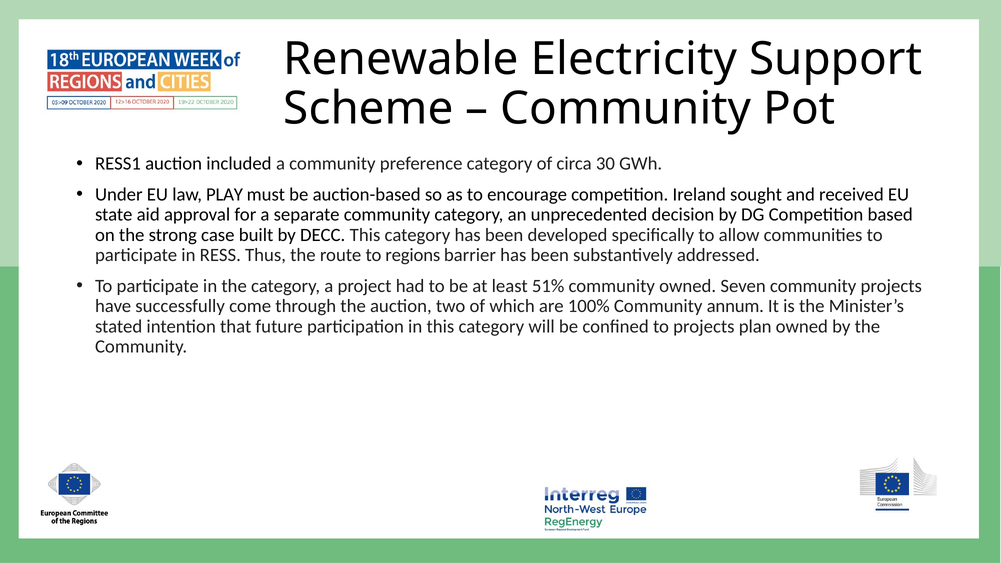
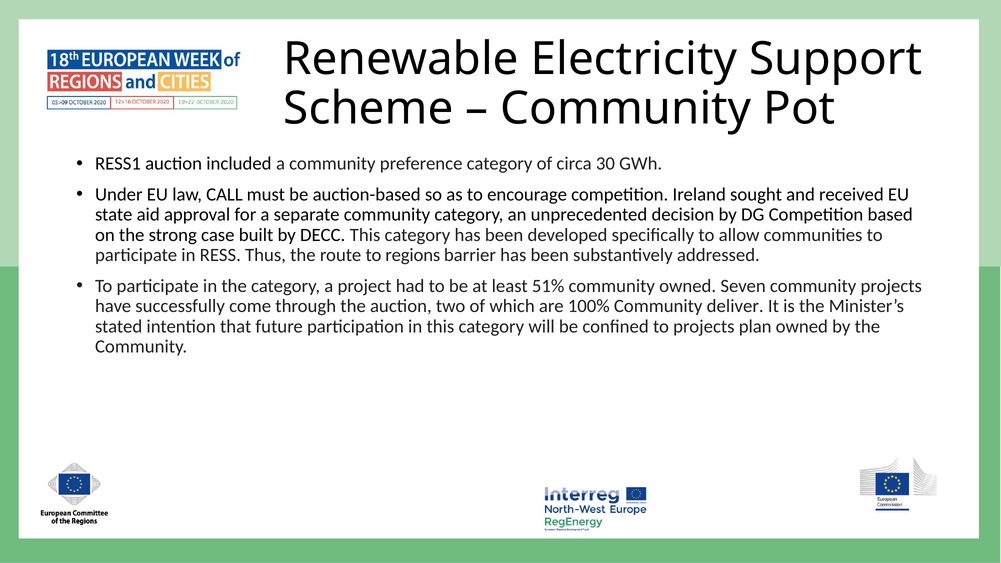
PLAY: PLAY -> CALL (224, 194)
annum: annum -> deliver (735, 306)
